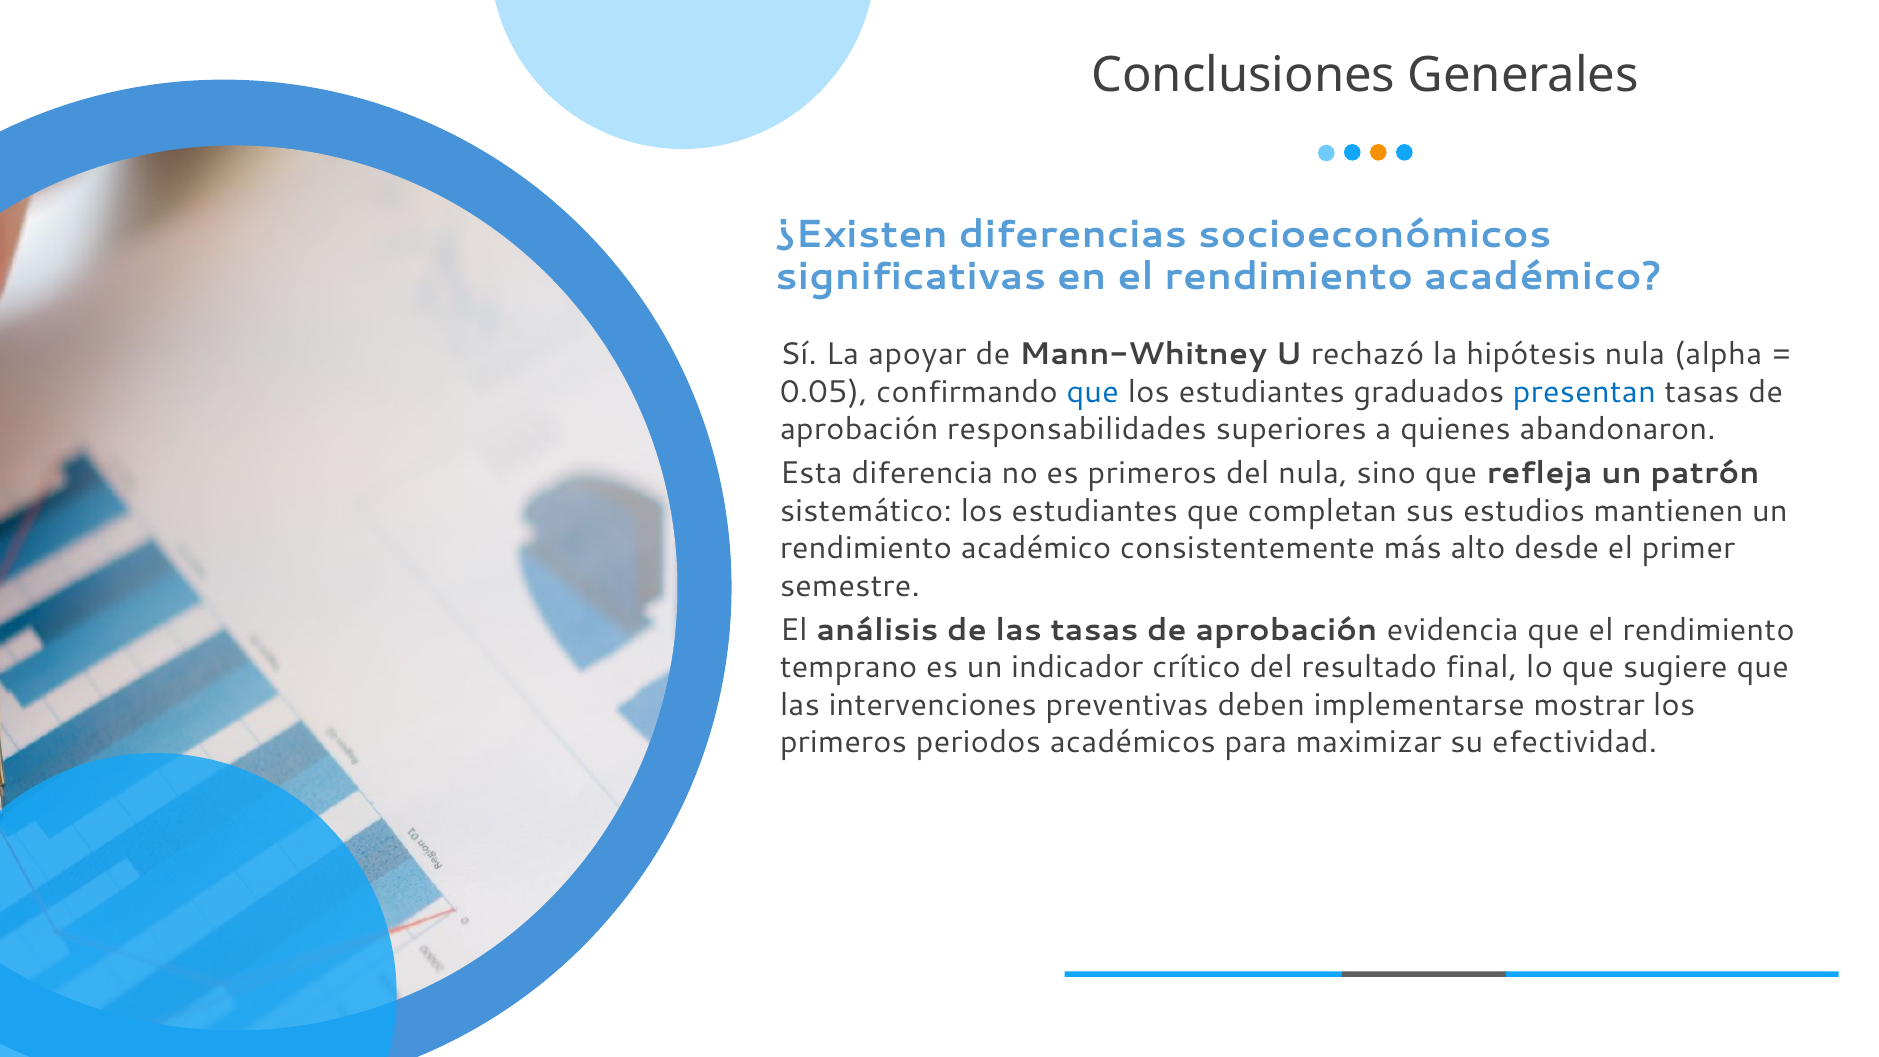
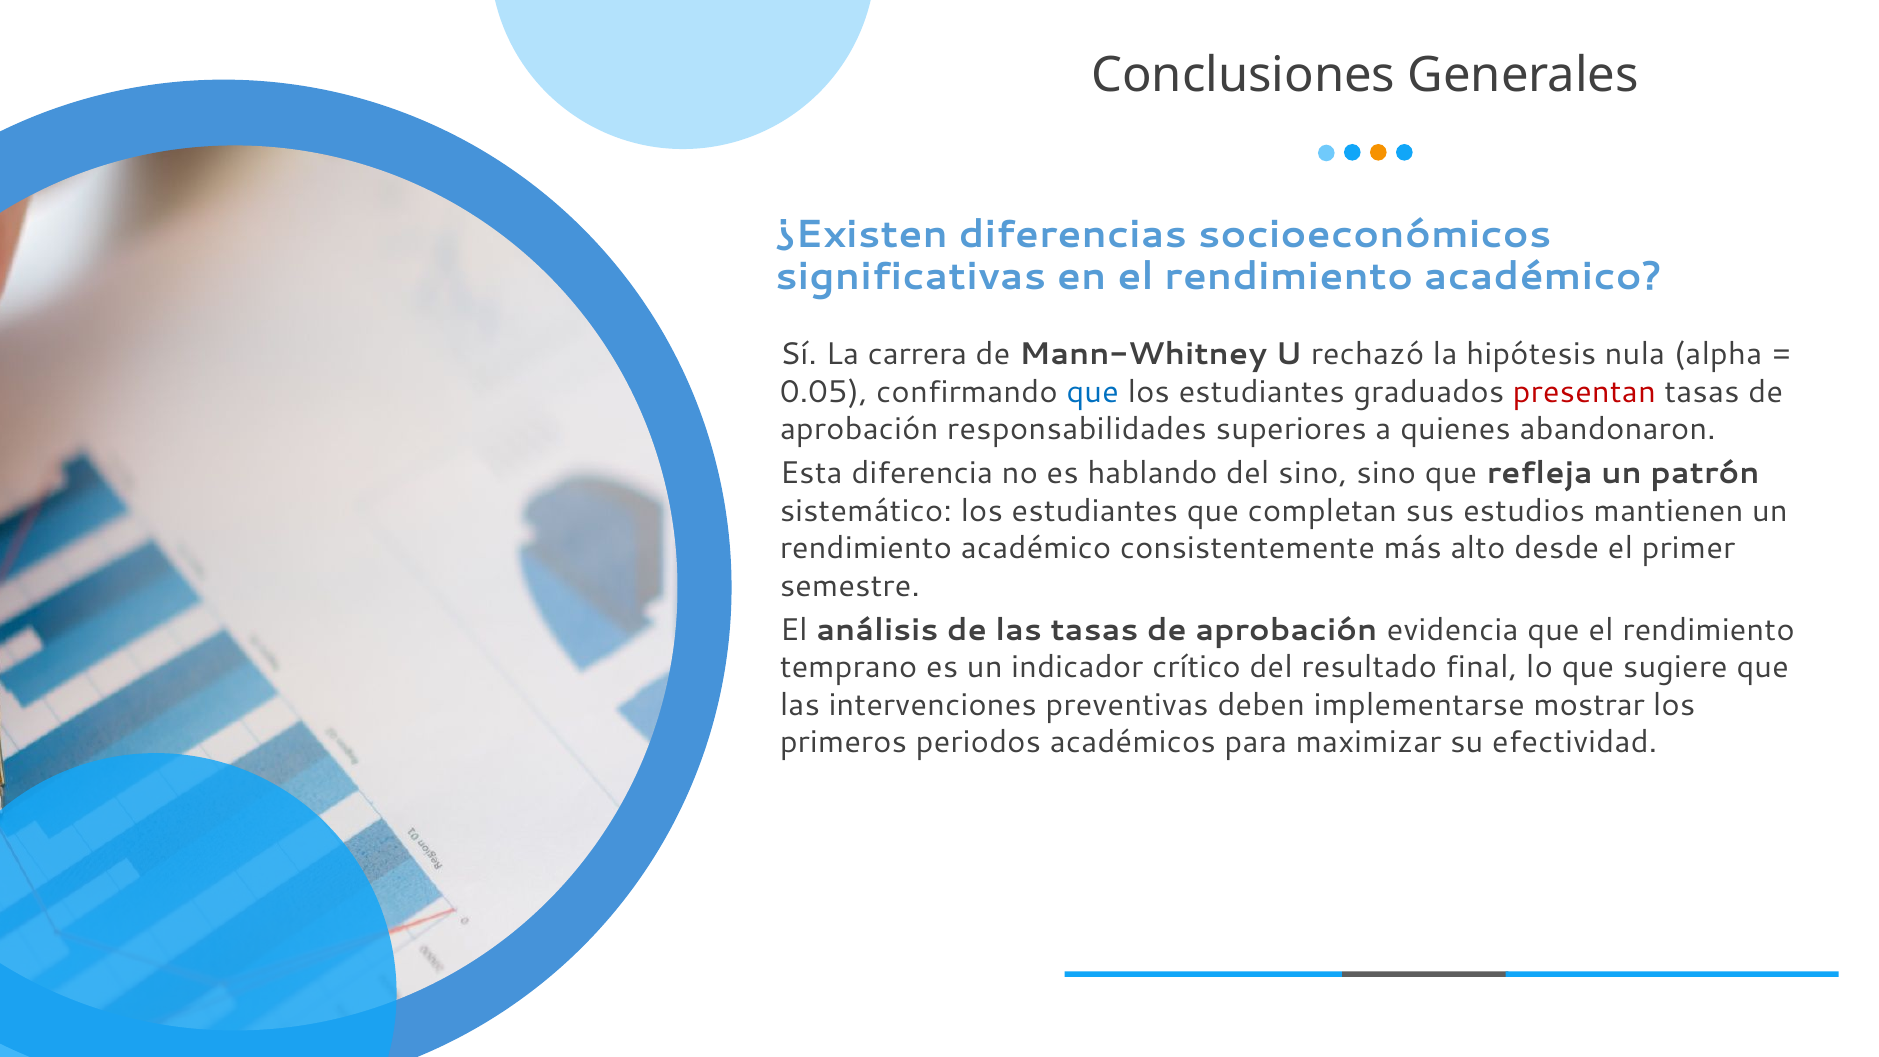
apoyar: apoyar -> carrera (917, 354)
presentan colour: blue -> red (1584, 392)
es primeros: primeros -> hablando (1153, 473)
del nula: nula -> sino (1313, 473)
